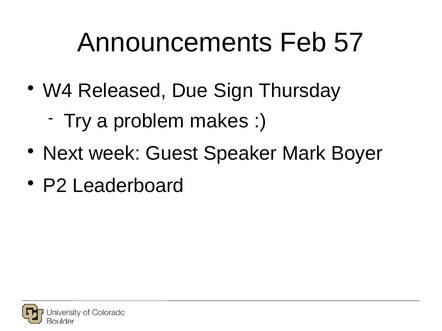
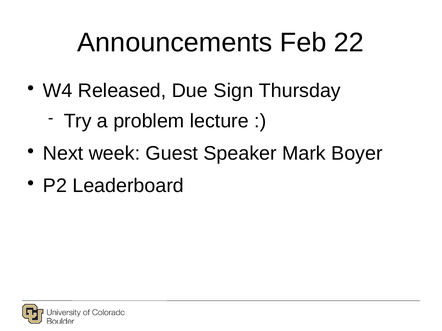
57: 57 -> 22 (349, 43)
makes: makes -> lecture (219, 121)
